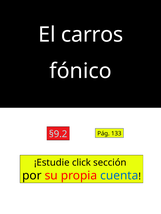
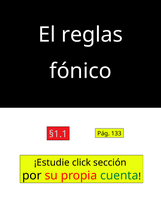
carros: carros -> reglas (92, 35)
§9.2: §9.2 -> §1.1 (58, 134)
cuenta colour: blue -> green (119, 176)
